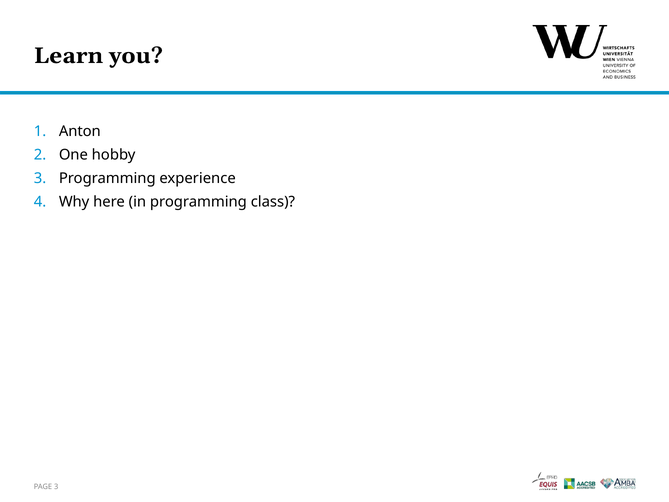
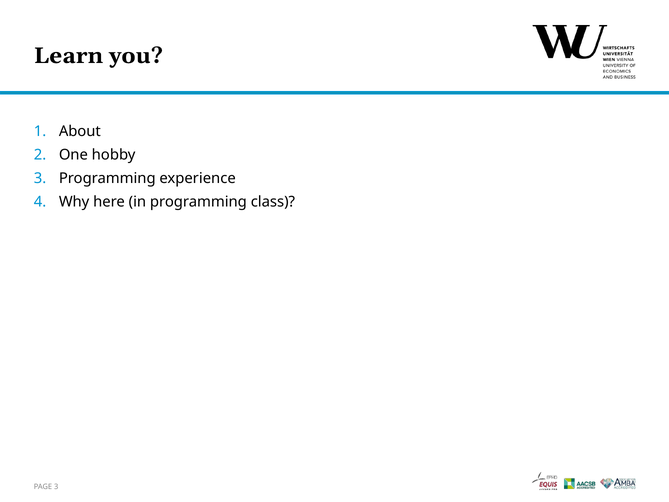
Anton: Anton -> About (80, 131)
